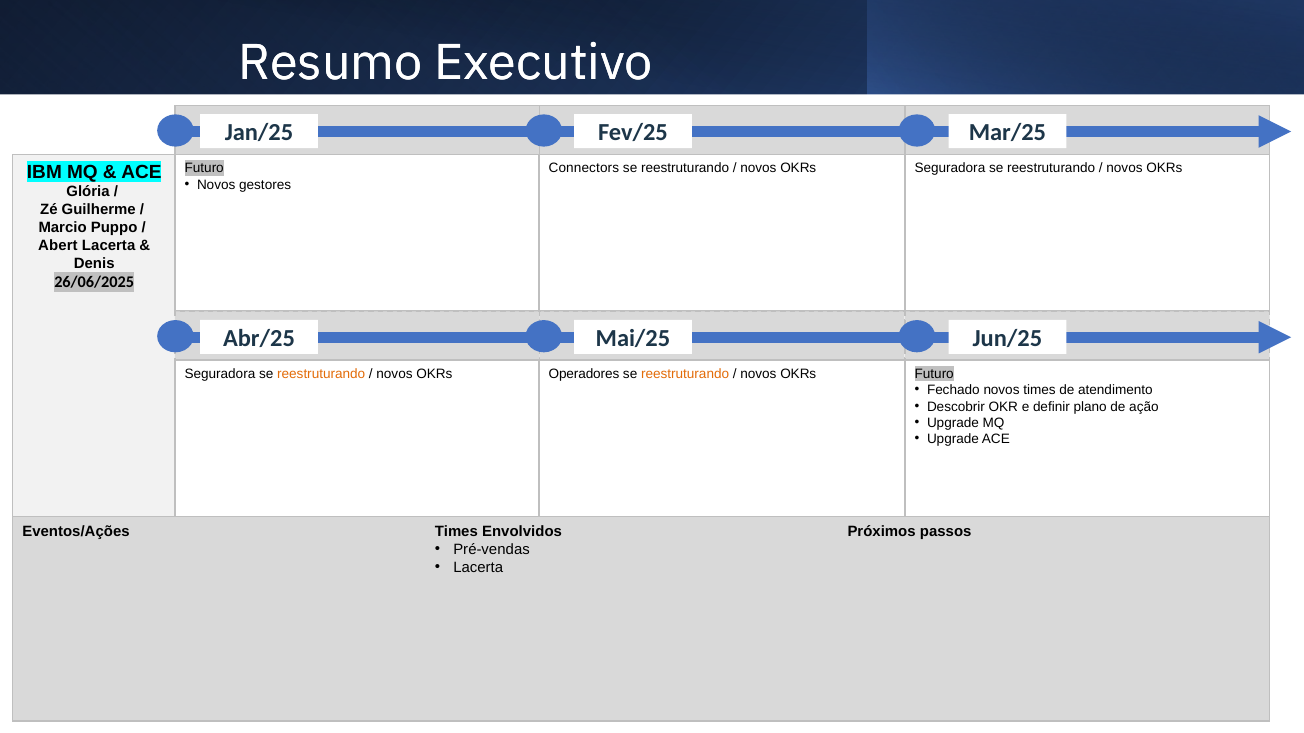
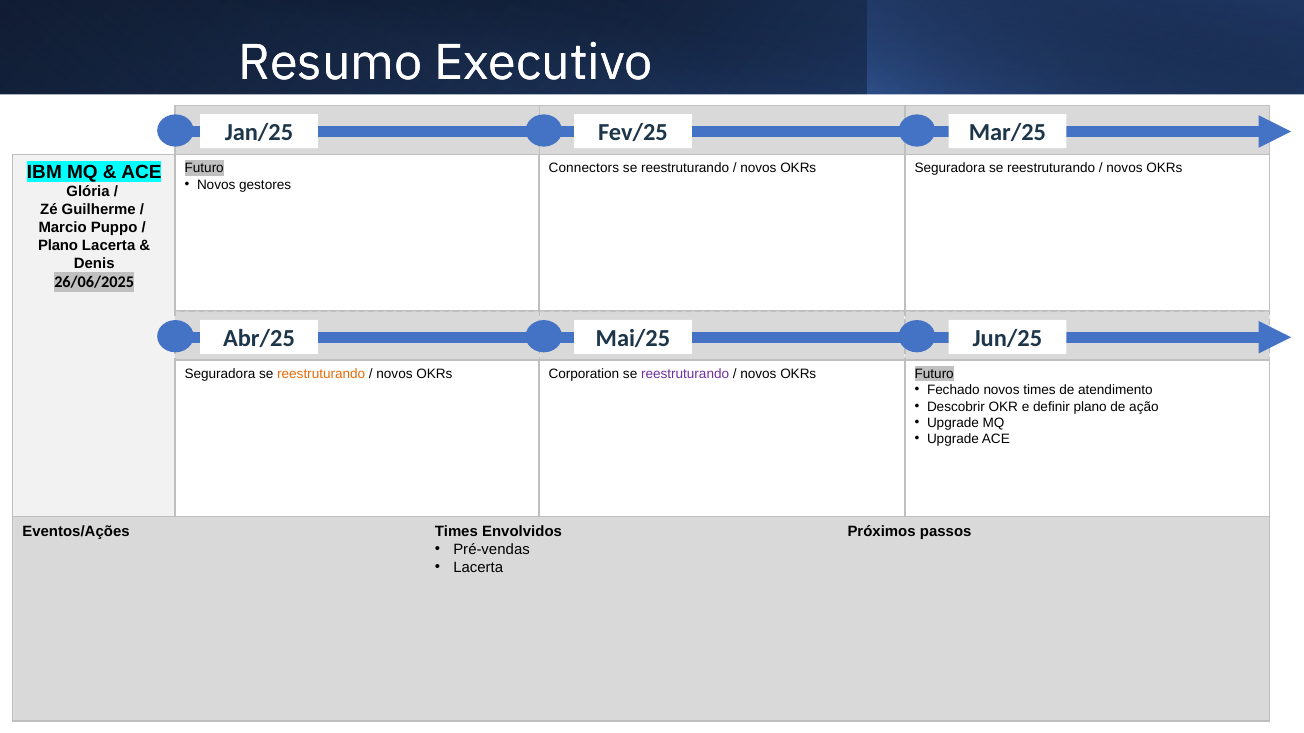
Abert: Abert -> Plano (58, 246)
Operadores: Operadores -> Corporation (584, 374)
reestruturando colour: orange -> purple (685, 374)
